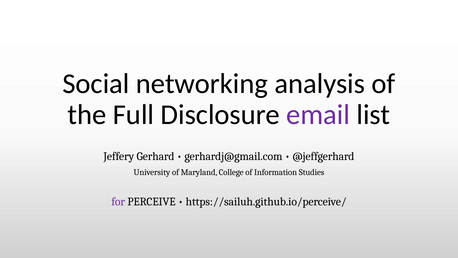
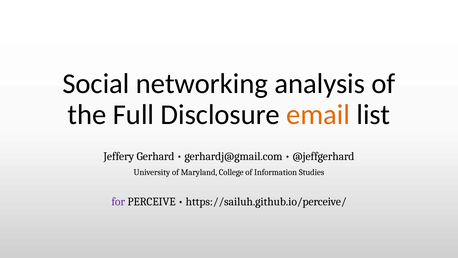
email colour: purple -> orange (318, 114)
